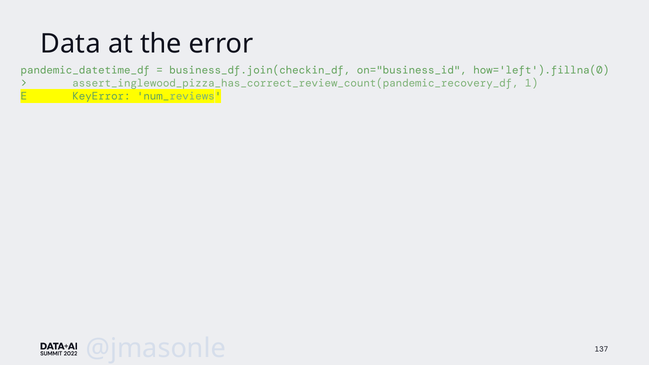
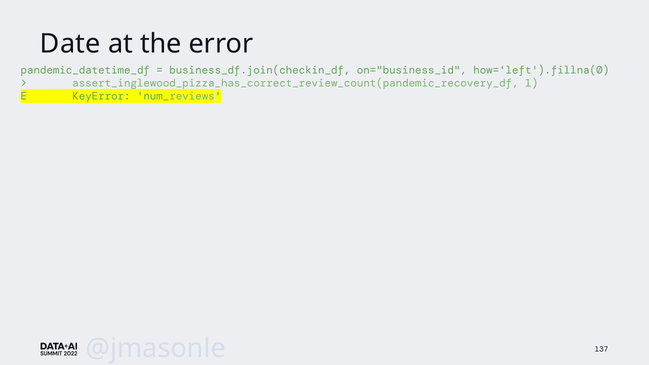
Data: Data -> Date (70, 44)
